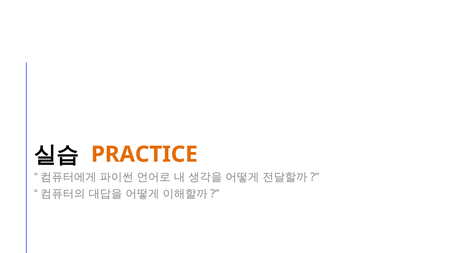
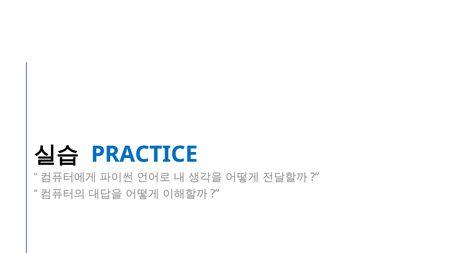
PRACTICE colour: orange -> blue (144, 154)
